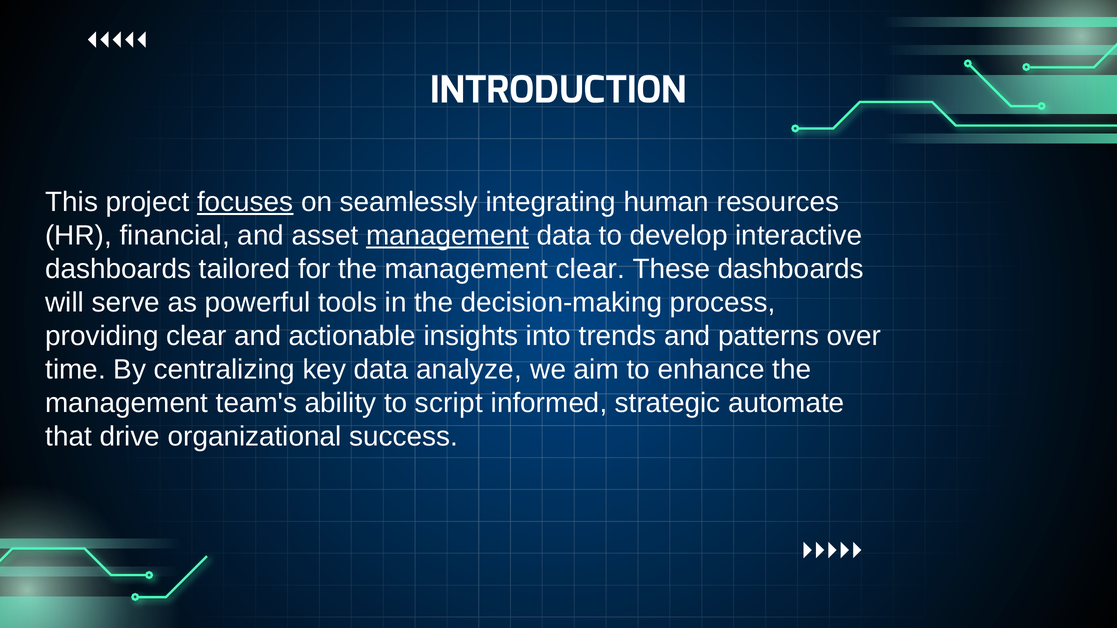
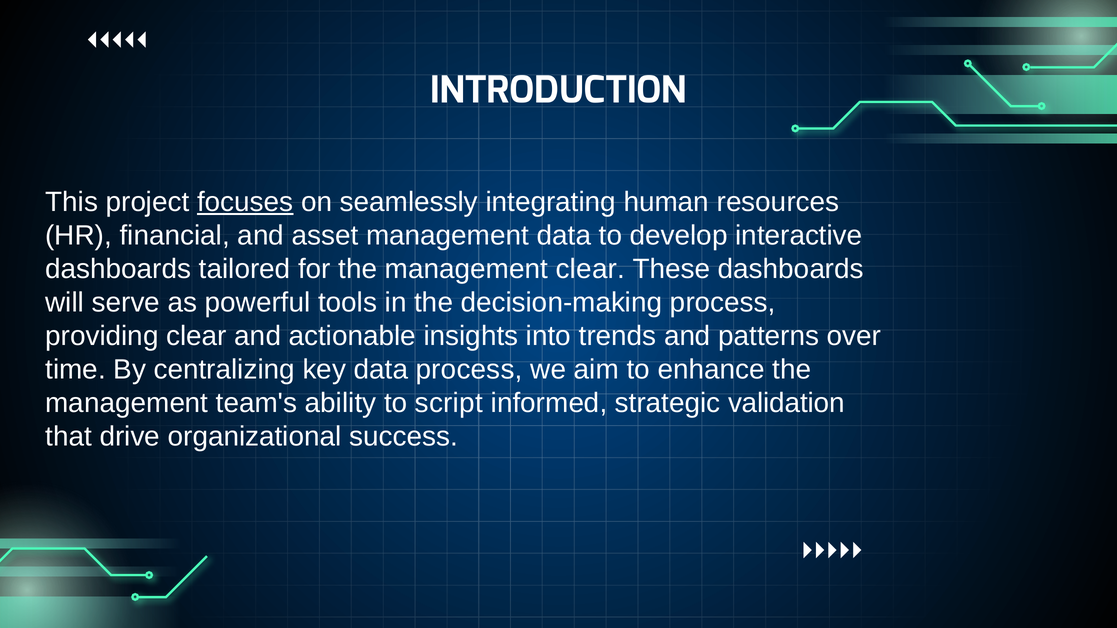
management underline: present -> none (448, 236)
data analyze: analyze -> process (469, 370)
automate: automate -> validation (786, 403)
